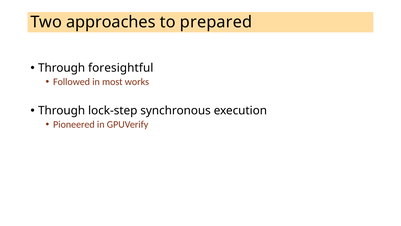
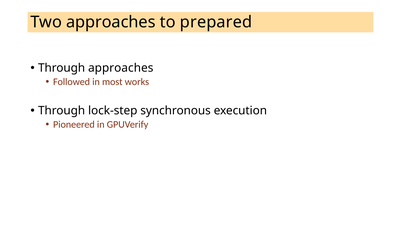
Through foresightful: foresightful -> approaches (121, 68)
